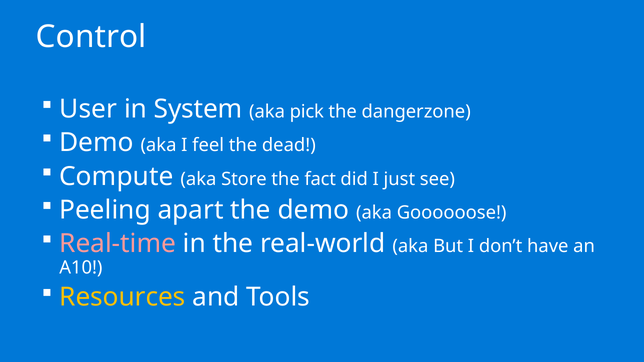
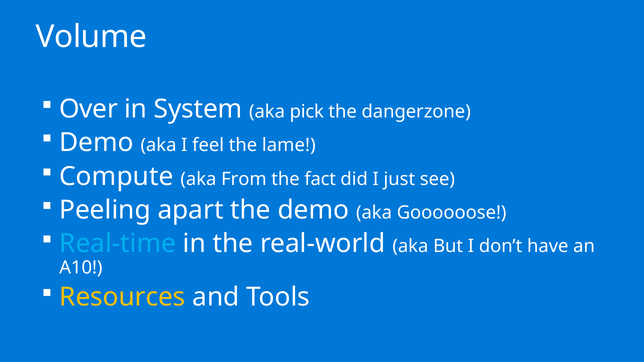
Control: Control -> Volume (91, 37)
User: User -> Over (88, 109)
dead: dead -> lame (289, 145)
Store: Store -> From (244, 179)
Real-time colour: pink -> light blue (118, 244)
